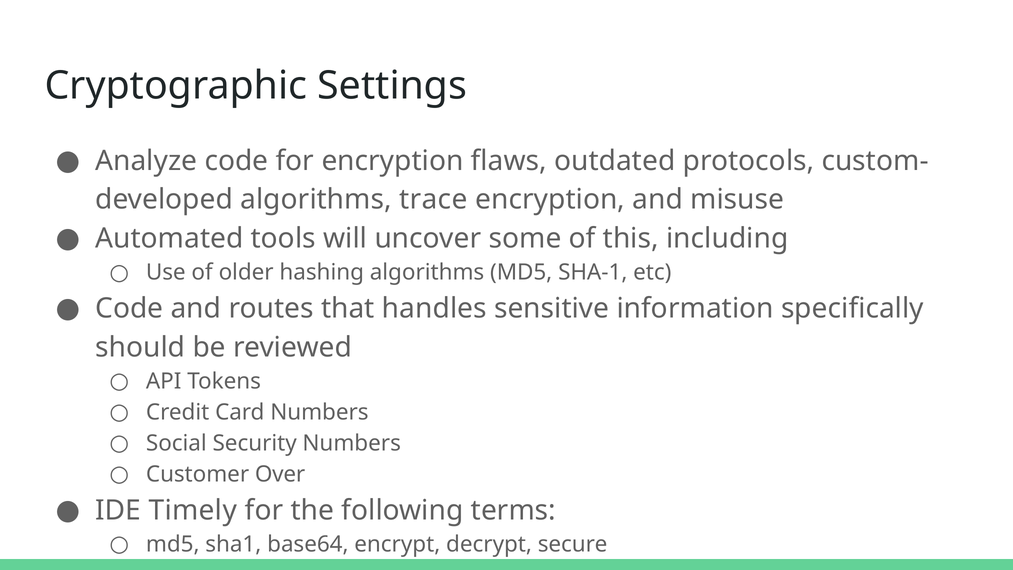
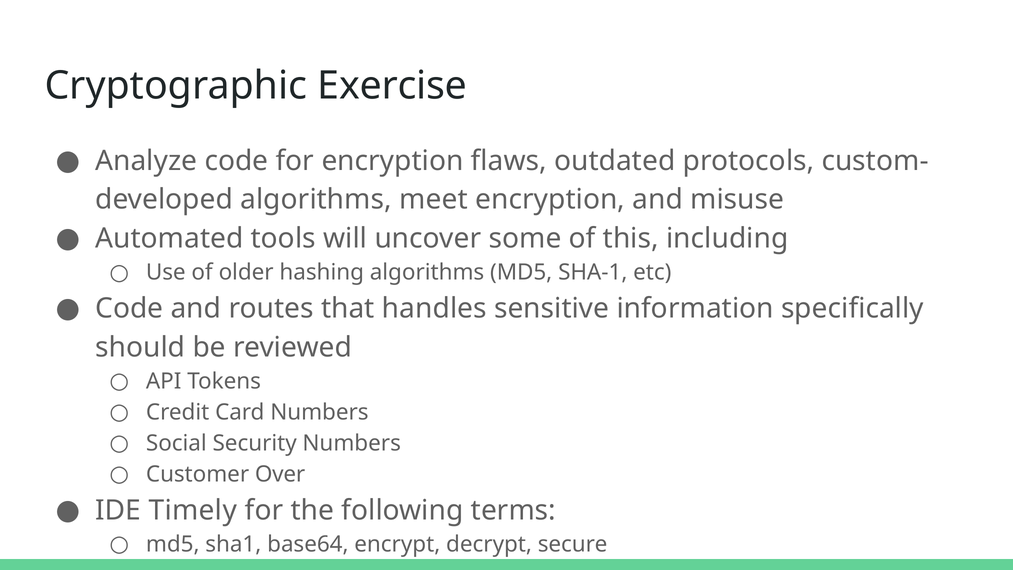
Settings: Settings -> Exercise (392, 86)
trace: trace -> meet (434, 200)
